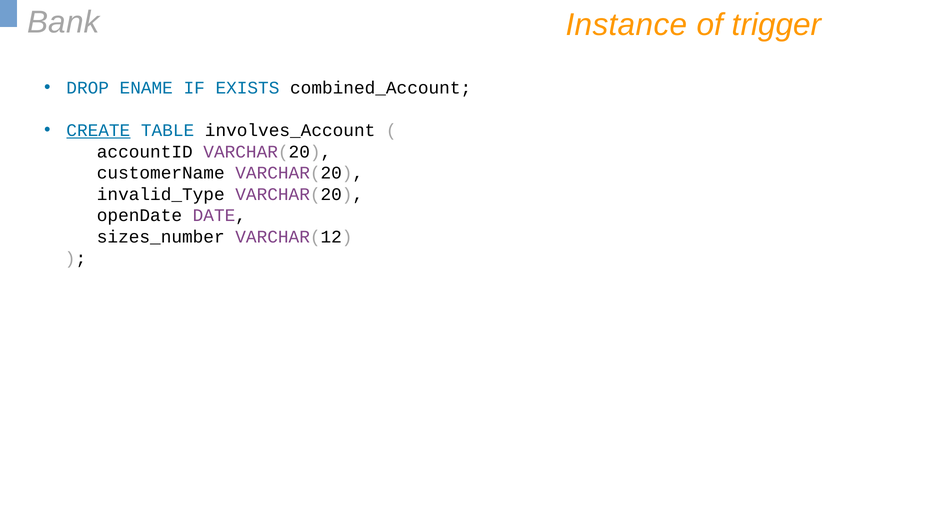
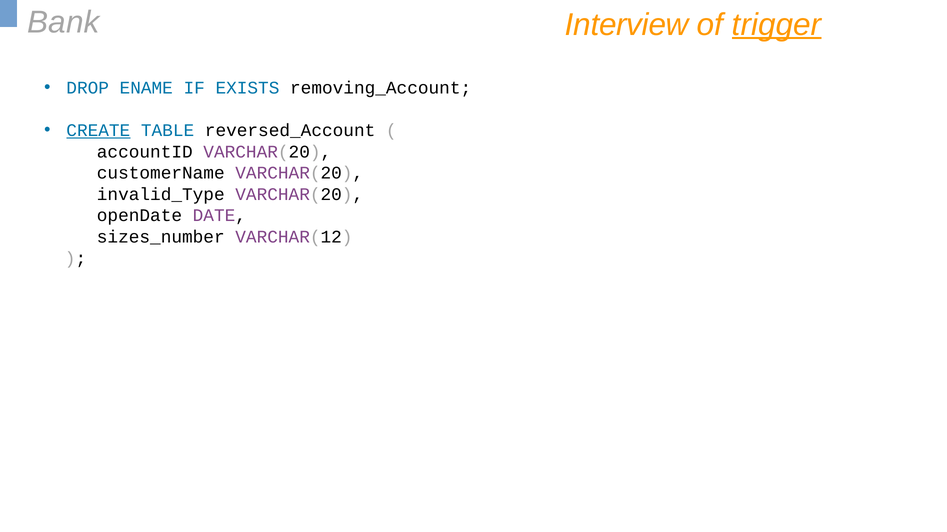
Instance: Instance -> Interview (627, 25)
trigger underline: none -> present (777, 25)
combined_Account: combined_Account -> removing_Account (381, 88)
involves_Account: involves_Account -> reversed_Account (290, 131)
